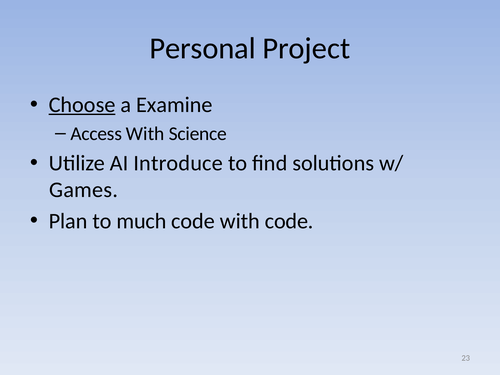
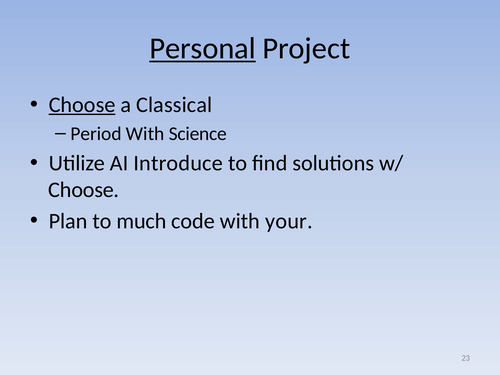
Personal underline: none -> present (203, 48)
Examine: Examine -> Classical (174, 105)
Access: Access -> Period (96, 134)
Games: Games -> Choose (84, 190)
with code: code -> your (289, 221)
